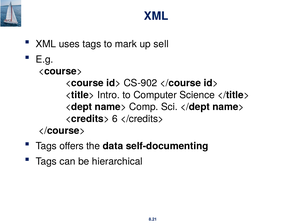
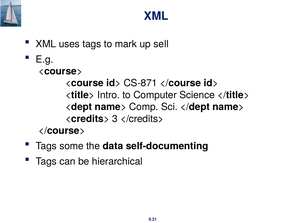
CS-902: CS-902 -> CS-871 (140, 83)
6: 6 -> 3 (115, 119)
offers: offers -> some (72, 146)
